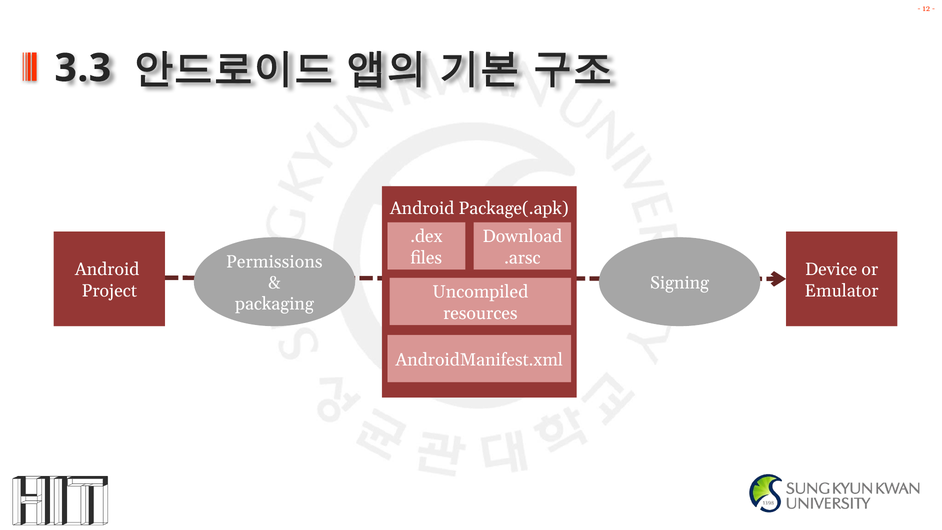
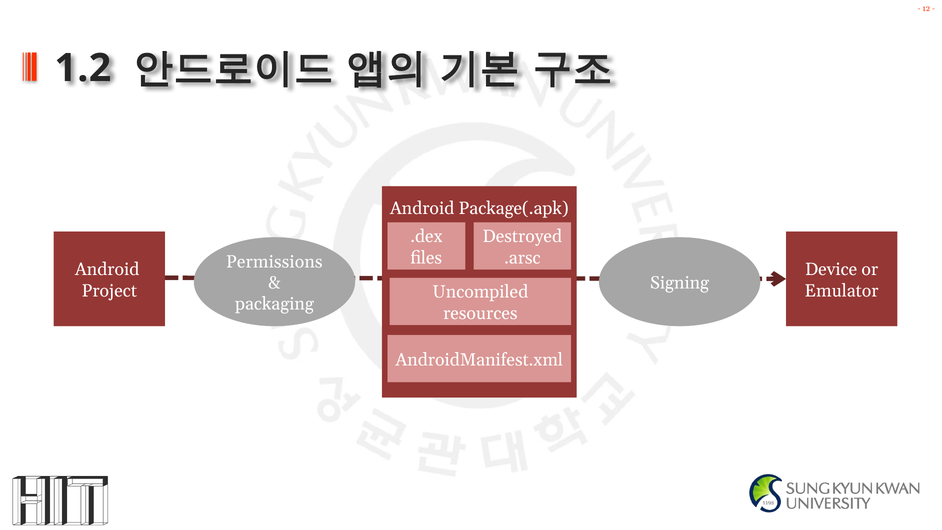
3.3: 3.3 -> 1.2 (83, 68)
Download: Download -> Destroyed (522, 236)
